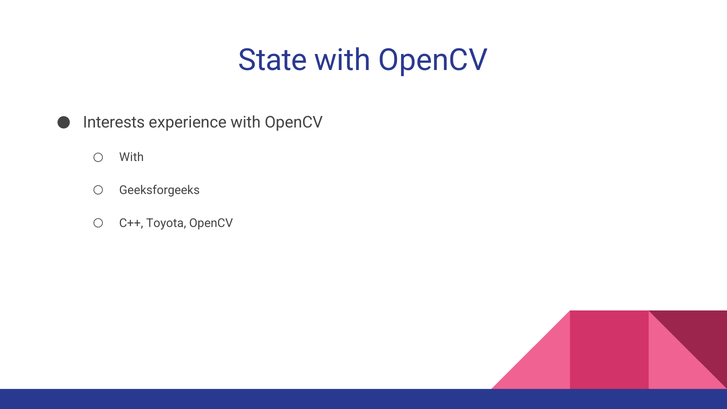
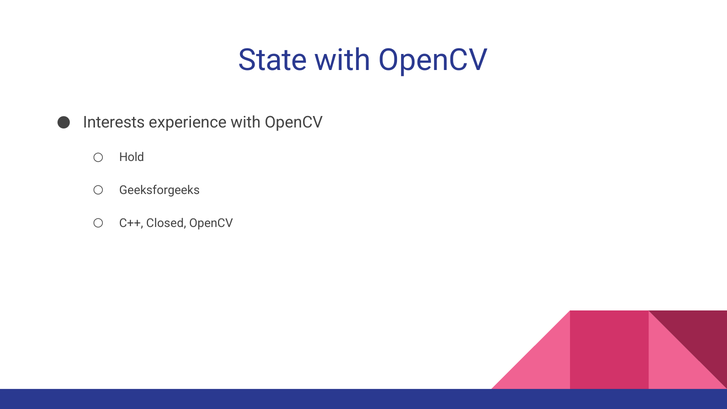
With: With -> Hold (132, 157)
Toyota: Toyota -> Closed (166, 223)
